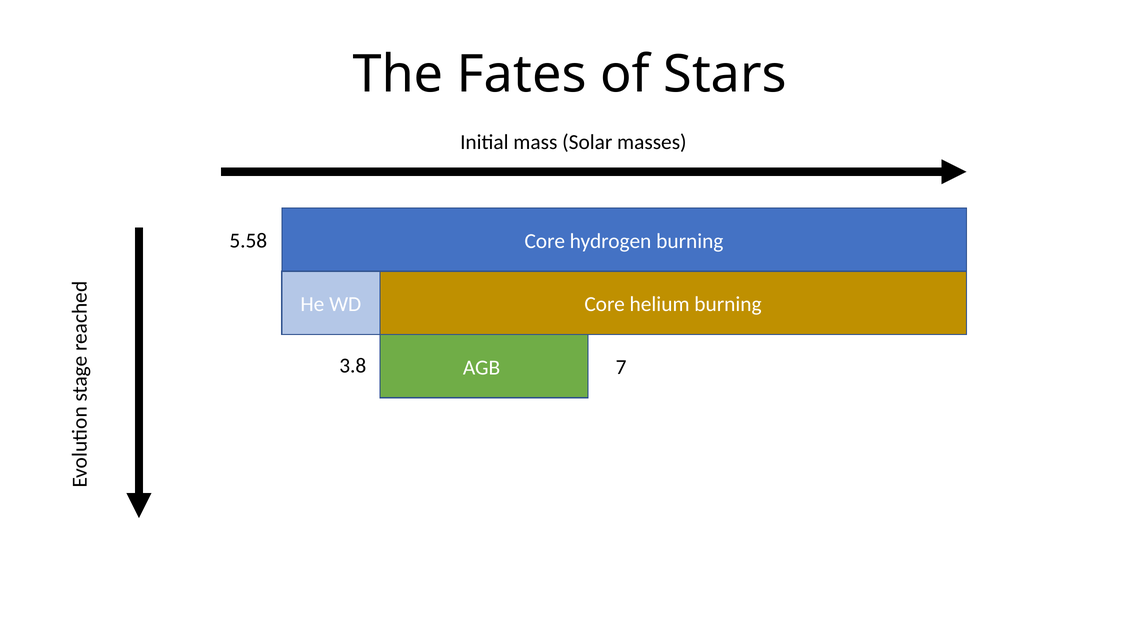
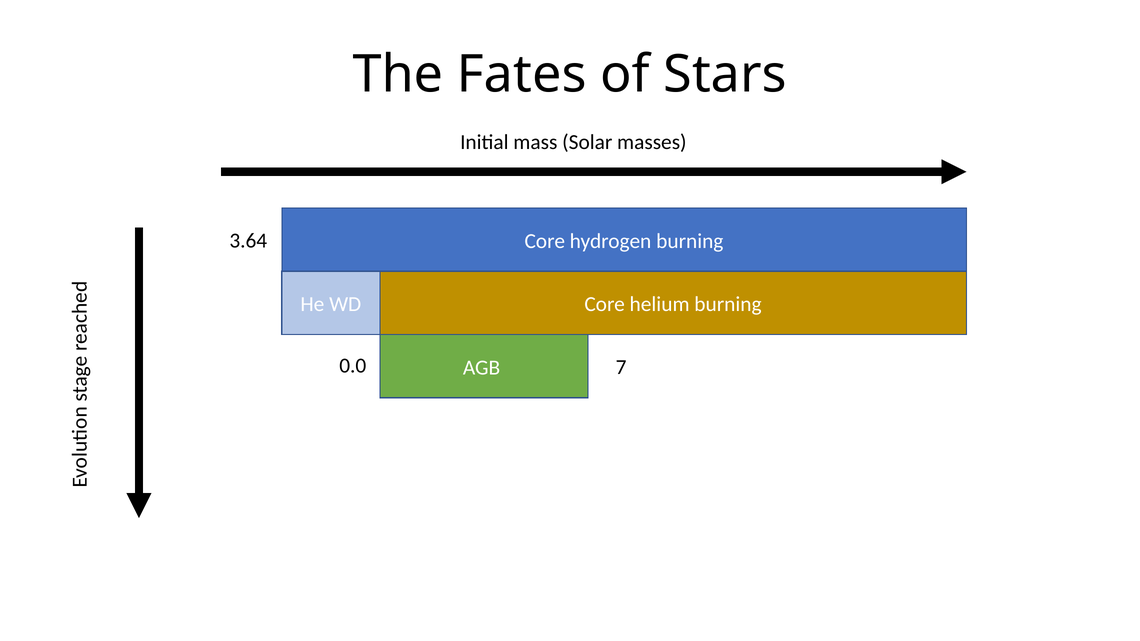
5.58: 5.58 -> 3.64 (248, 241)
3.8: 3.8 -> 0.0 (353, 366)
